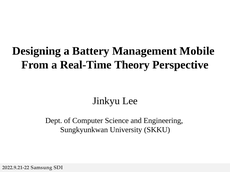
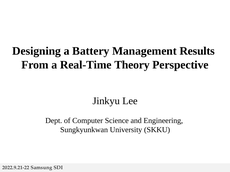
Mobile: Mobile -> Results (197, 51)
